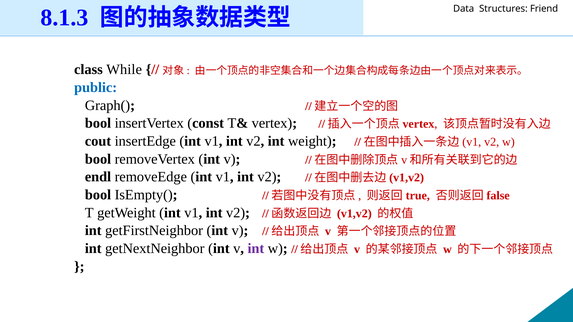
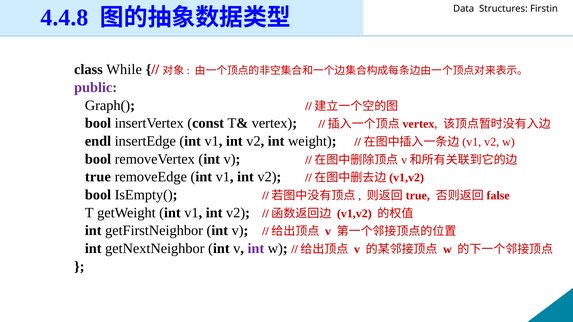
Friend: Friend -> Firstin (544, 9)
8.1.3: 8.1.3 -> 4.4.8 (64, 18)
public colour: blue -> purple (96, 88)
cout: cout -> endl (98, 141)
endl: endl -> true (98, 177)
